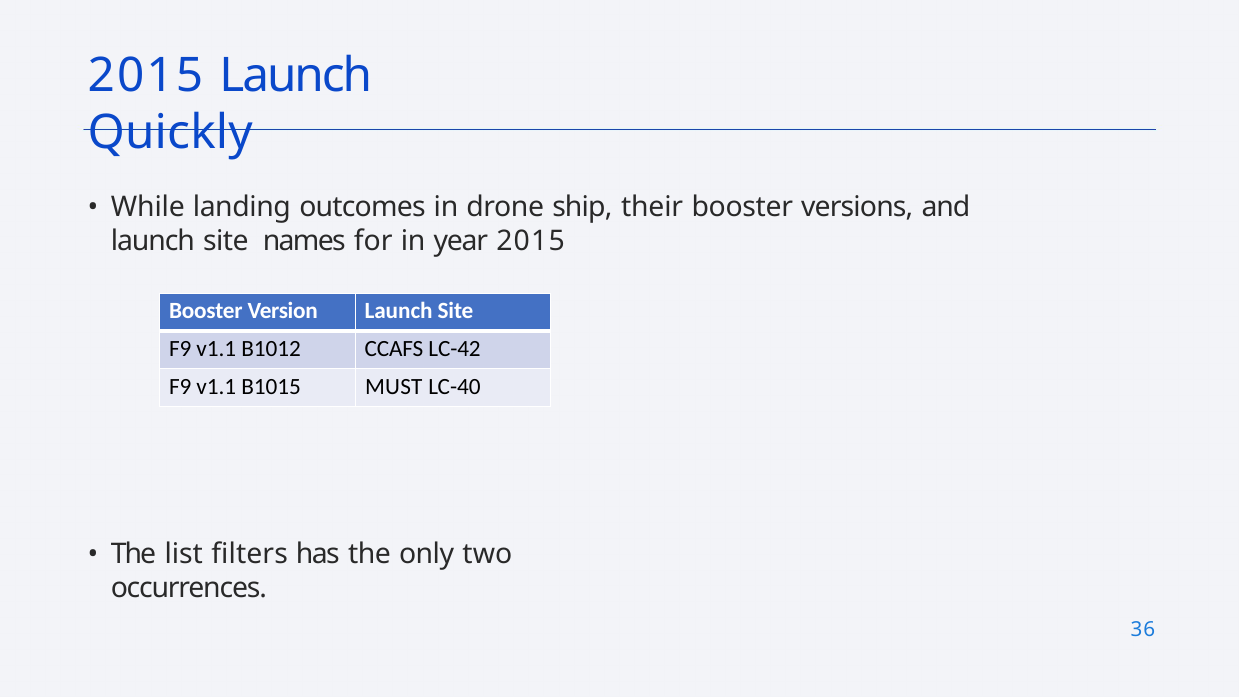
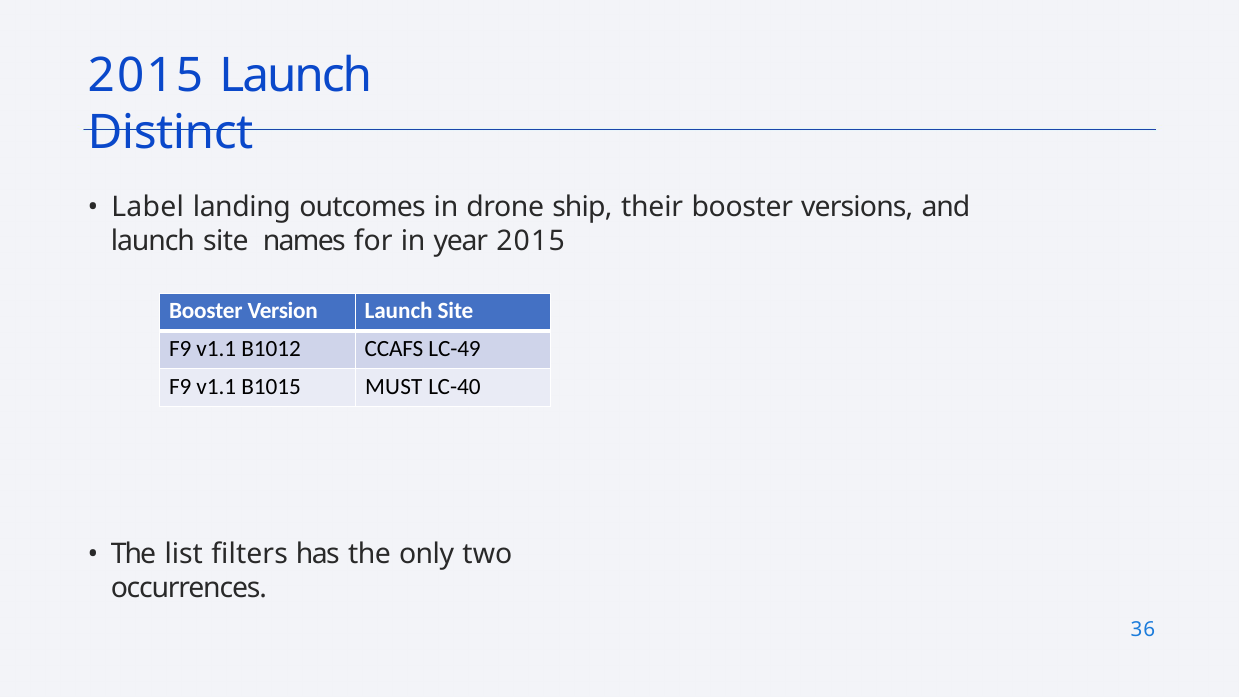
Quickly: Quickly -> Distinct (170, 133)
While: While -> Label (148, 207)
LC-42: LC-42 -> LC-49 (455, 349)
